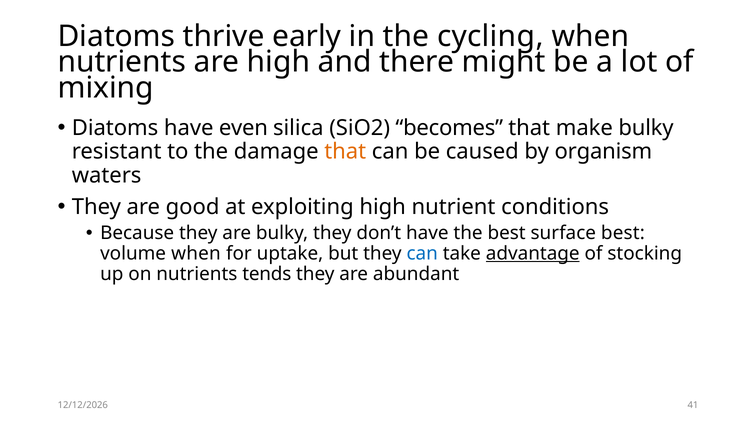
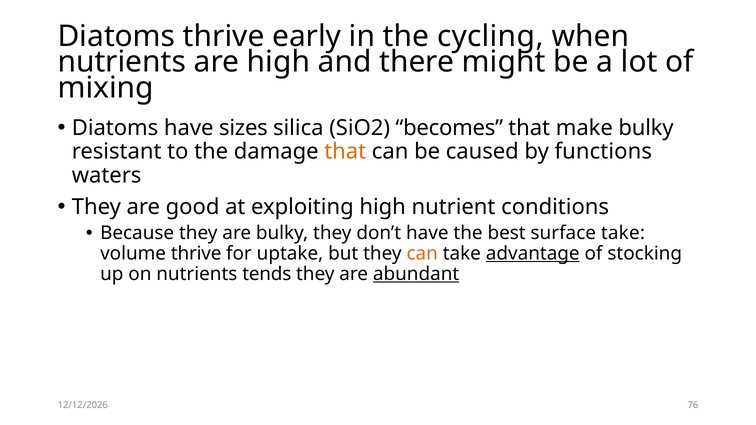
even: even -> sizes (243, 128)
organism: organism -> functions (603, 152)
surface best: best -> take (623, 233)
volume when: when -> thrive (196, 254)
can colour: blue -> orange (422, 254)
abundant underline: none -> present (416, 274)
41: 41 -> 76 (693, 405)
